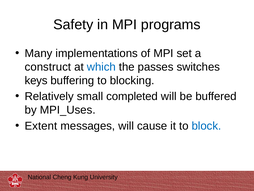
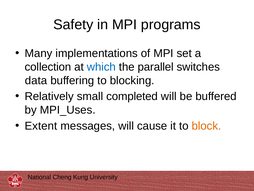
construct: construct -> collection (48, 67)
passes: passes -> parallel (156, 67)
keys: keys -> data (36, 80)
block colour: blue -> orange (206, 126)
